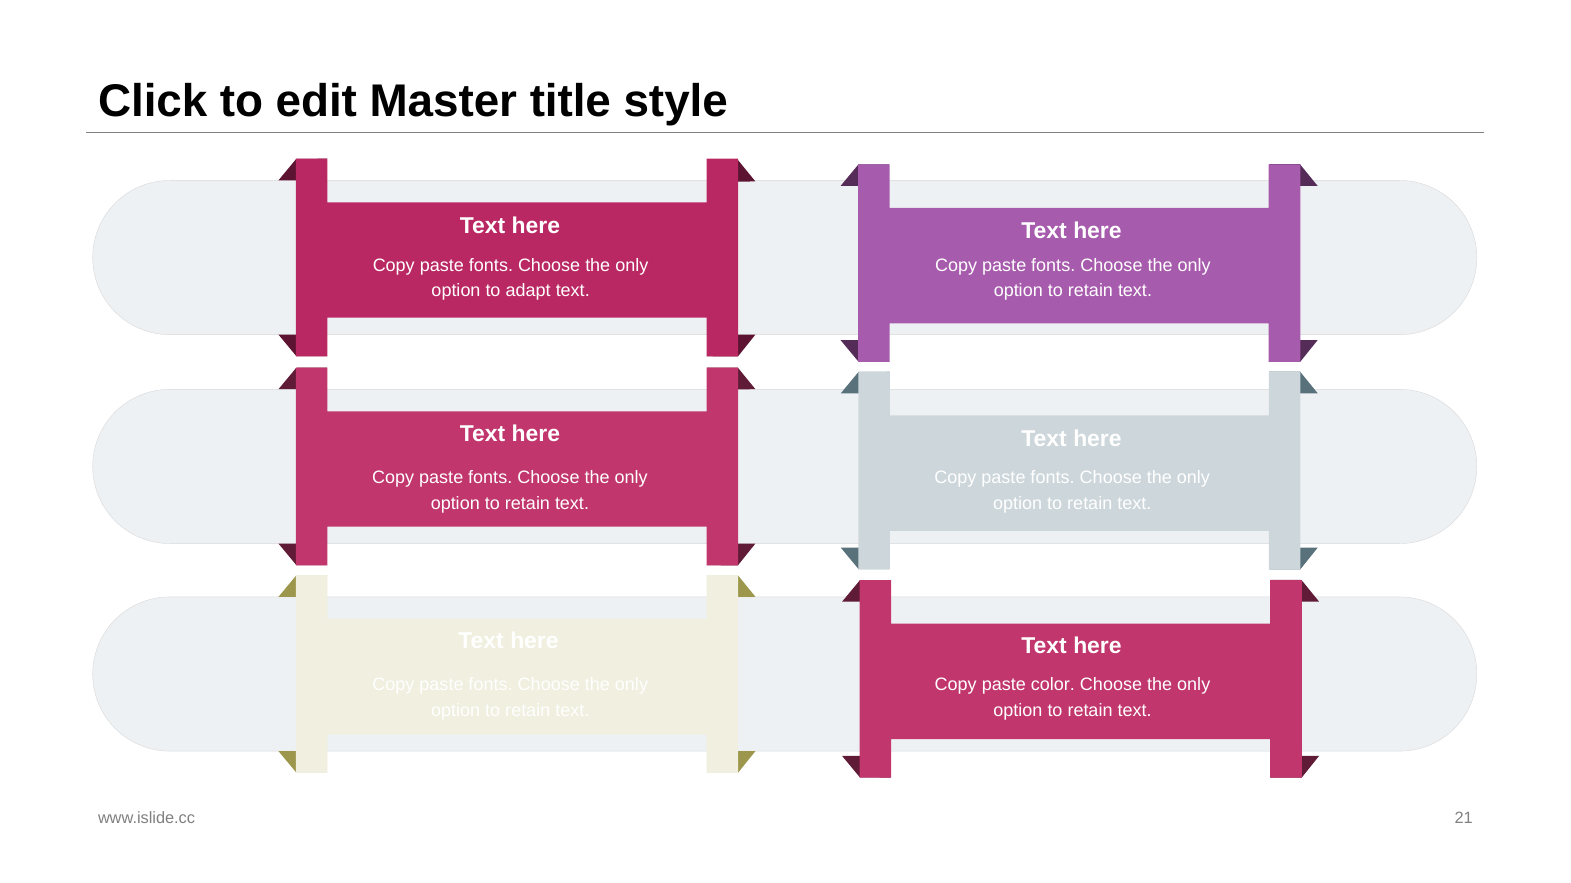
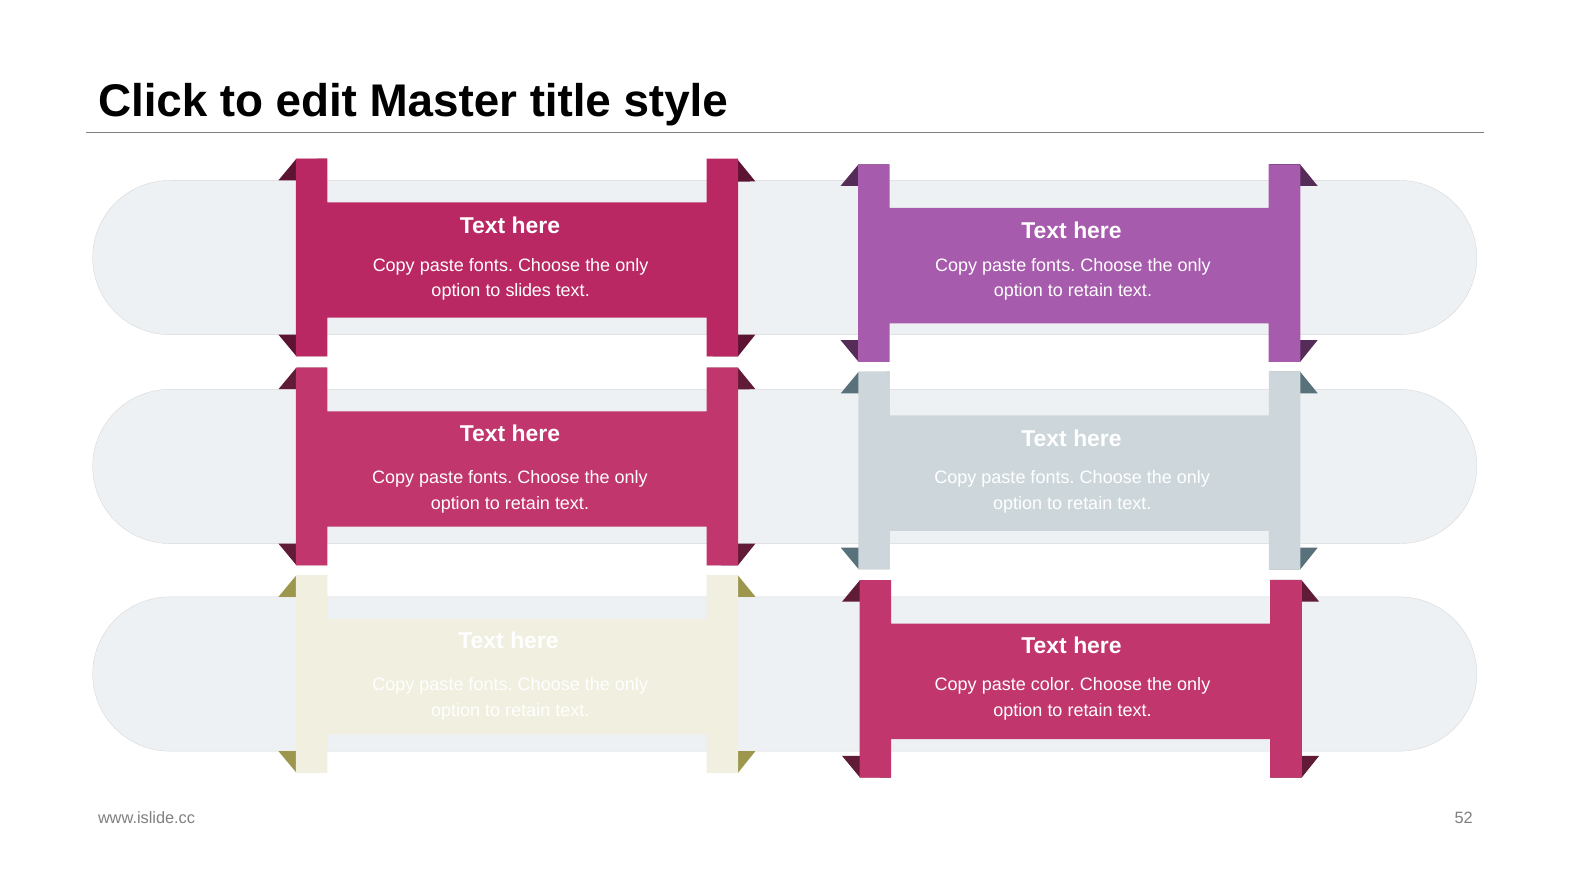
adapt: adapt -> slides (528, 291)
21: 21 -> 52 (1464, 819)
